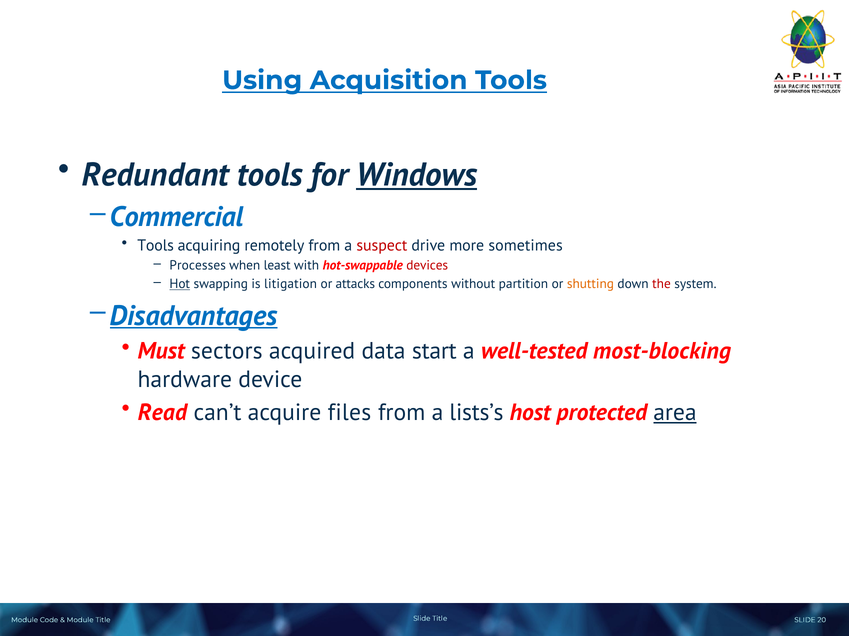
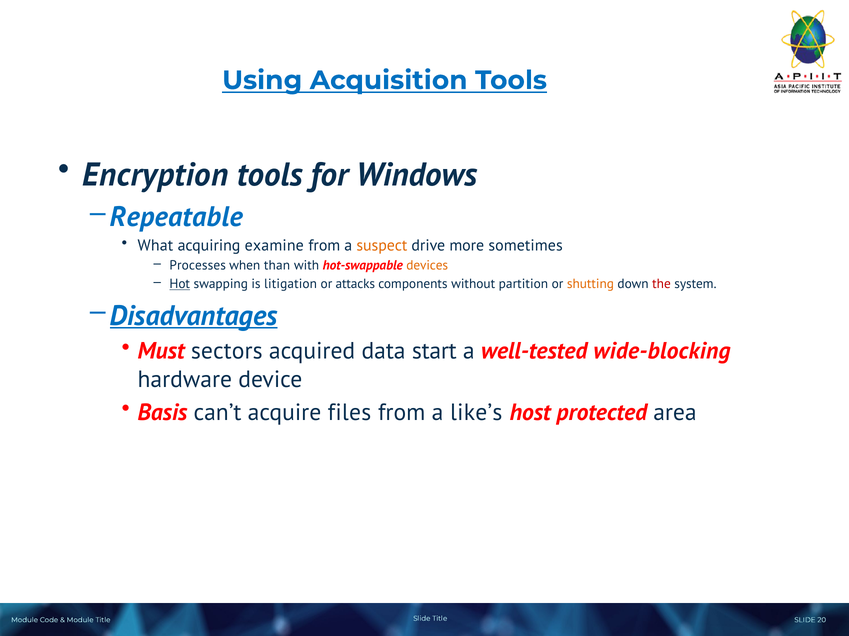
Redundant: Redundant -> Encryption (155, 175)
Windows underline: present -> none (417, 175)
Commercial: Commercial -> Repeatable (176, 217)
Tools: Tools -> What (155, 246)
remotely: remotely -> examine (274, 246)
suspect colour: red -> orange (382, 246)
least: least -> than (277, 266)
devices colour: red -> orange (427, 266)
most-blocking: most-blocking -> wide-blocking (662, 352)
Read: Read -> Basis (162, 413)
lists’s: lists’s -> like’s (476, 413)
area underline: present -> none (675, 413)
